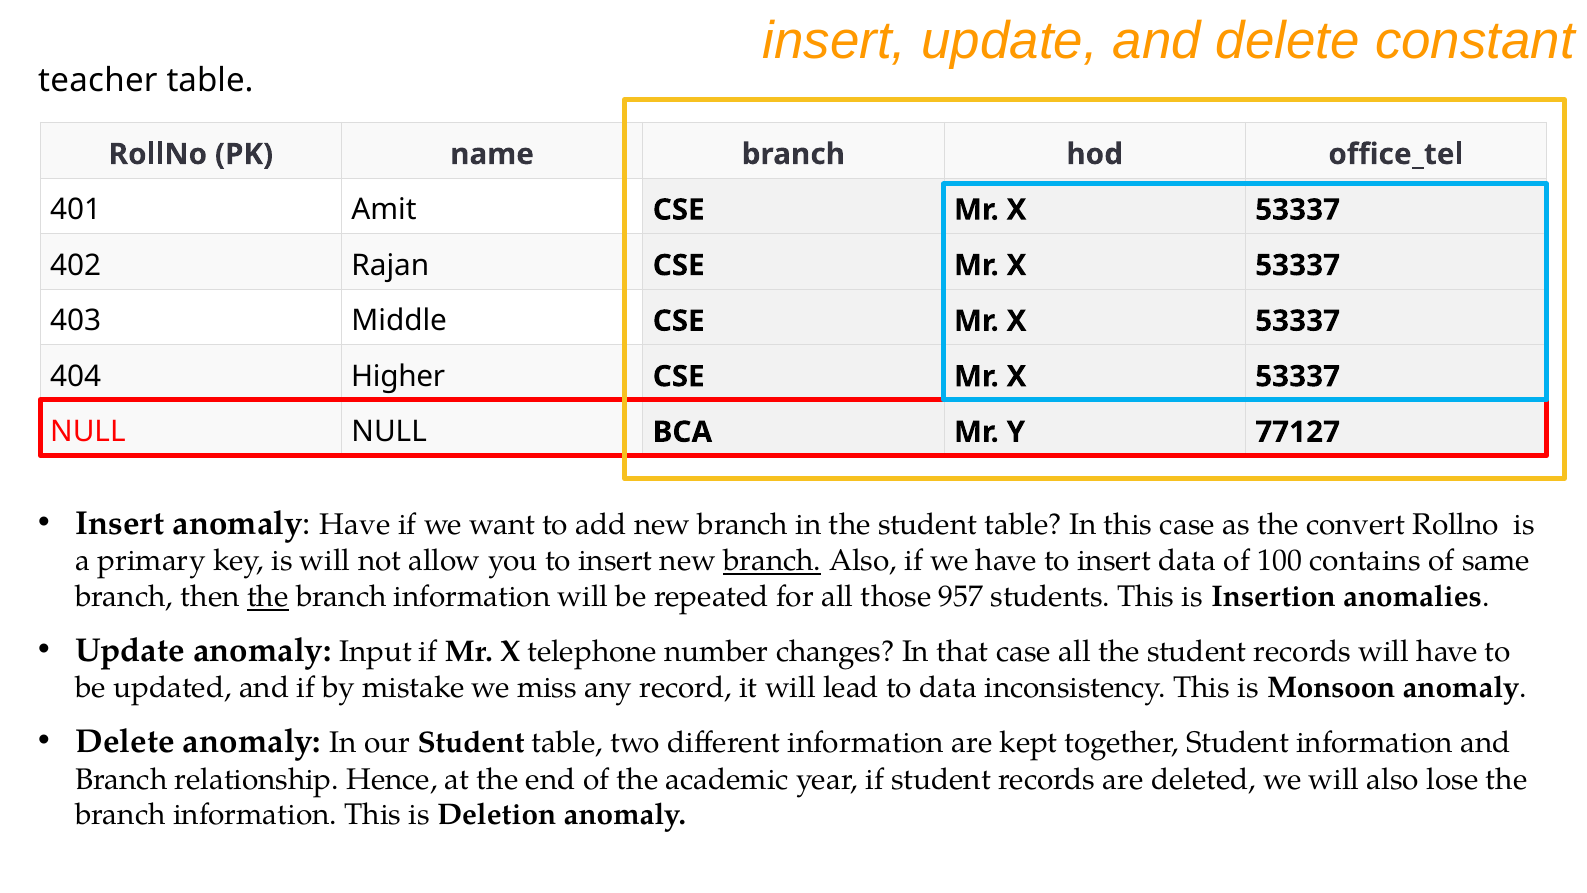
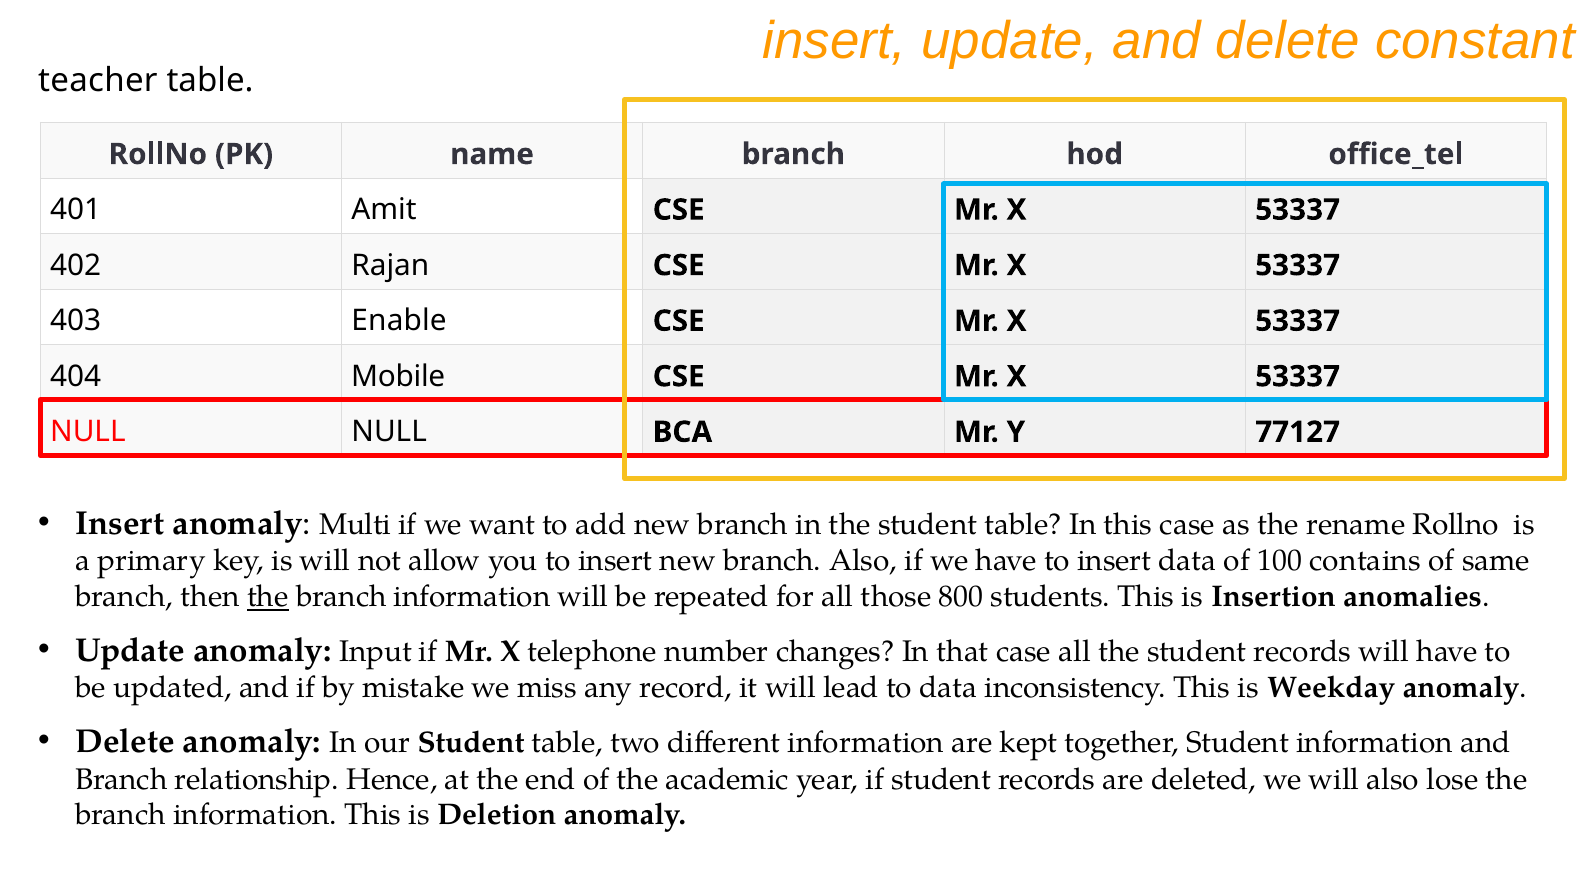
Middle: Middle -> Enable (399, 321)
Higher: Higher -> Mobile (398, 376)
anomaly Have: Have -> Multi (355, 525)
convert: convert -> rename (1356, 525)
branch underline: present -> none (772, 561)
957: 957 -> 800 (961, 597)
Monsoon: Monsoon -> Weekday (1331, 688)
